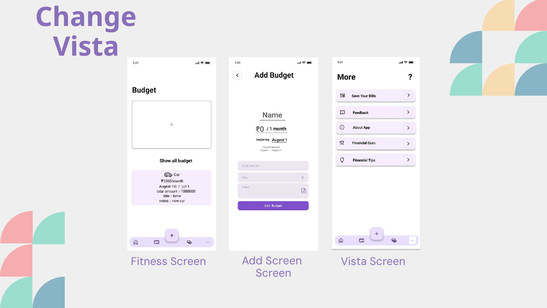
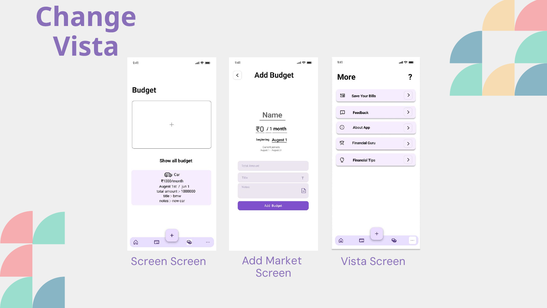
Fitness: Fitness -> Screen (149, 261)
Add Screen: Screen -> Market (284, 261)
